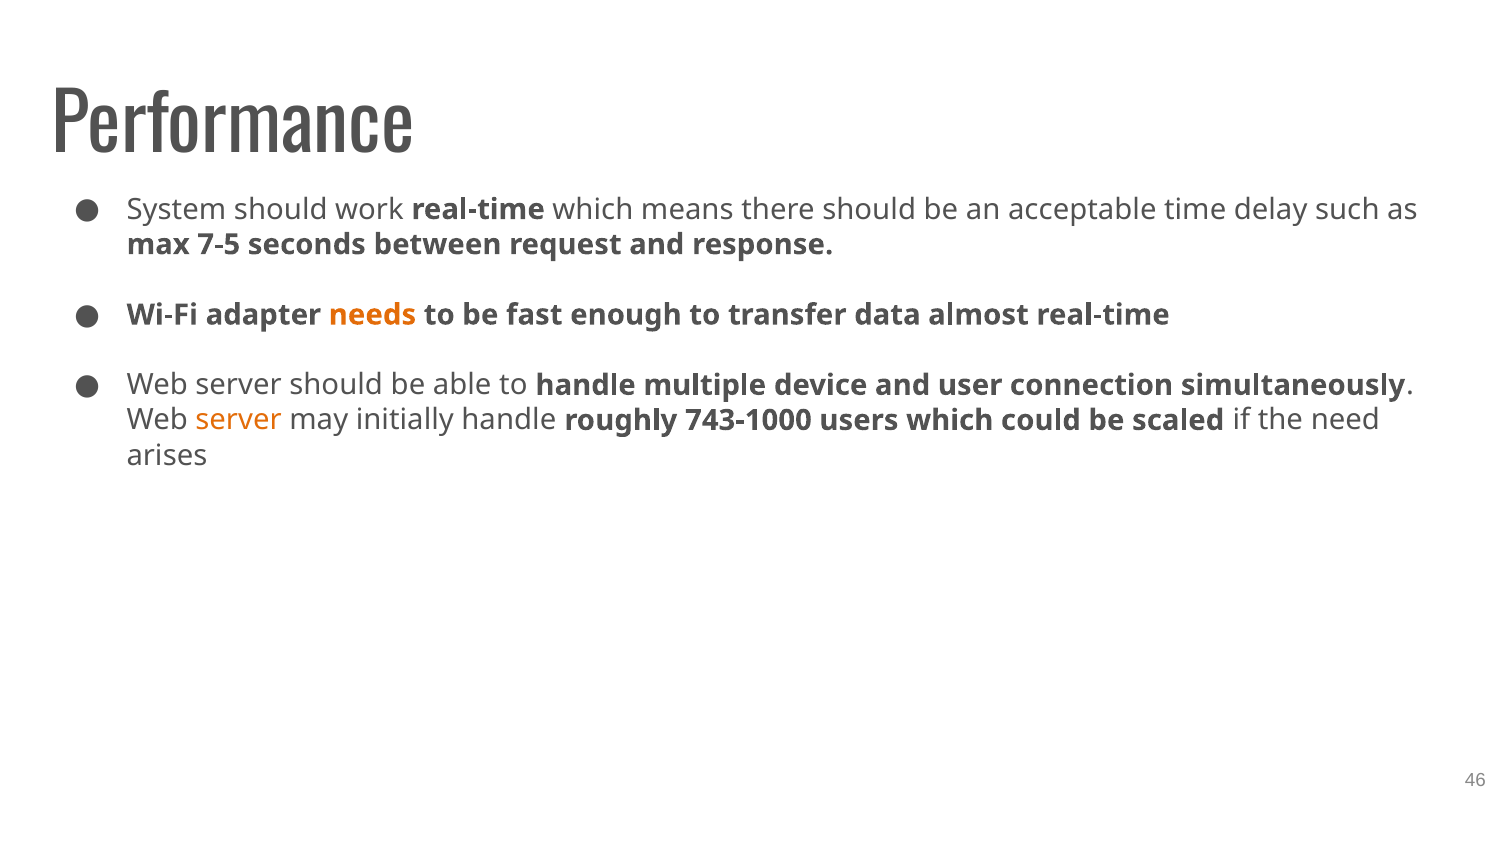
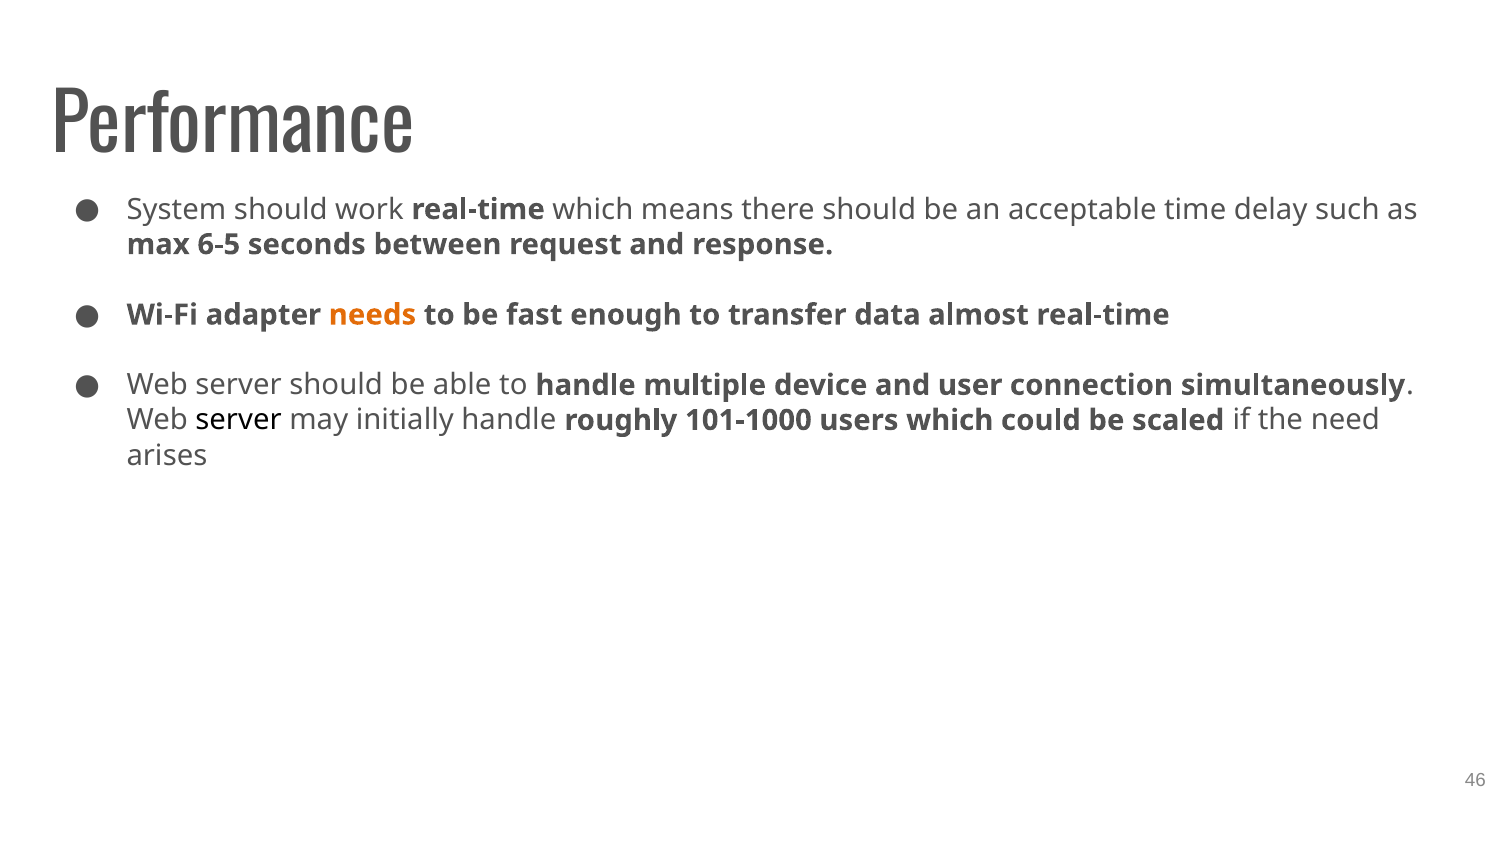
7-5: 7-5 -> 6-5 (219, 245)
server colour: orange -> black (239, 420)
743-1000: 743-1000 -> 101-1000 (748, 420)
